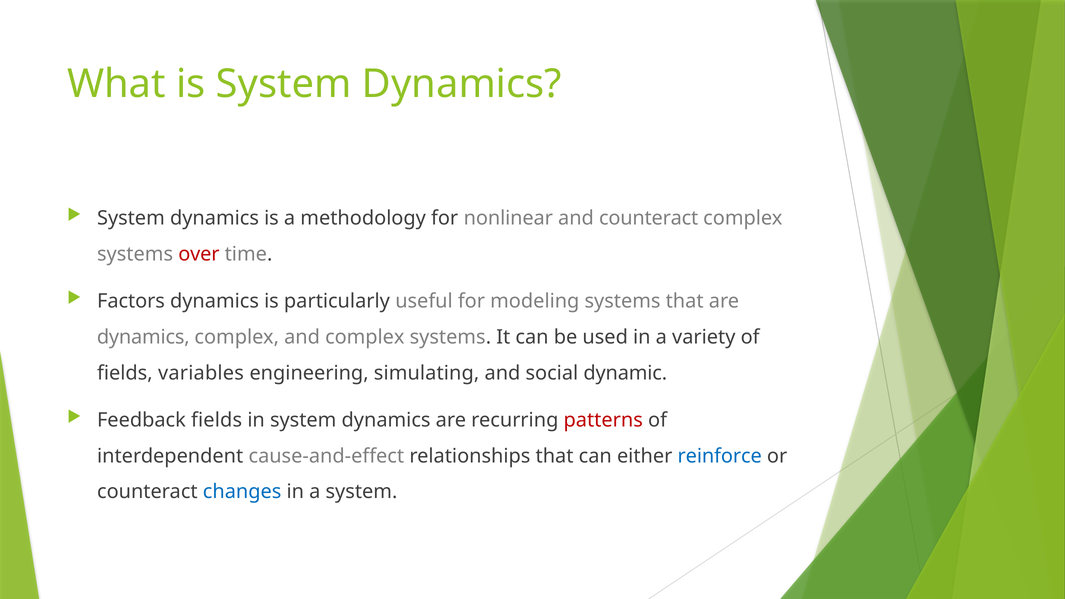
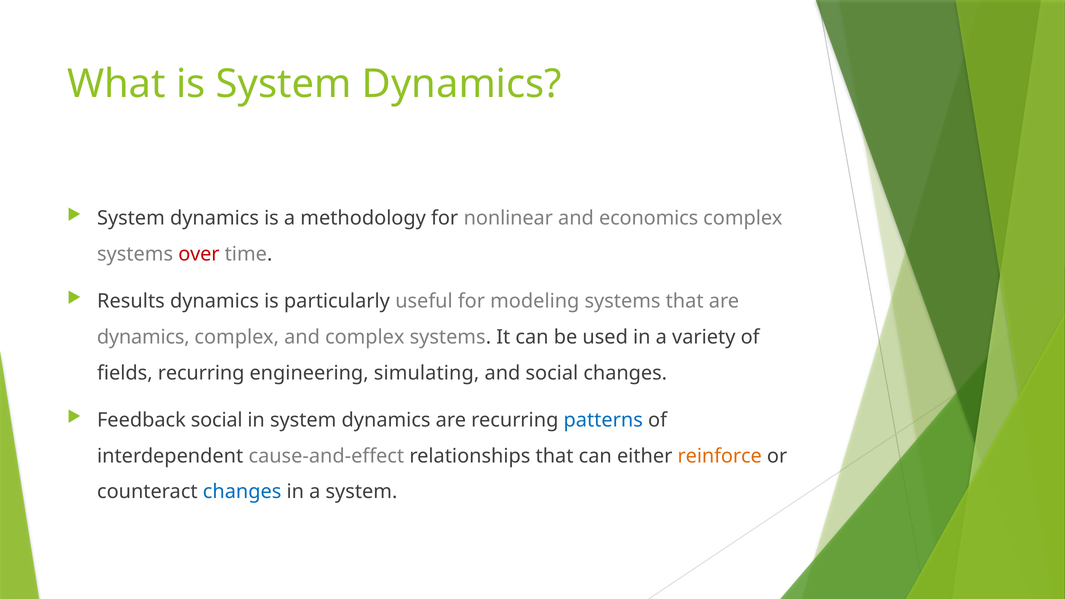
and counteract: counteract -> economics (649, 218)
Factors: Factors -> Results (131, 301)
fields variables: variables -> recurring (201, 373)
social dynamic: dynamic -> changes (625, 373)
Feedback fields: fields -> social (217, 420)
patterns colour: red -> blue (603, 420)
reinforce colour: blue -> orange (720, 456)
